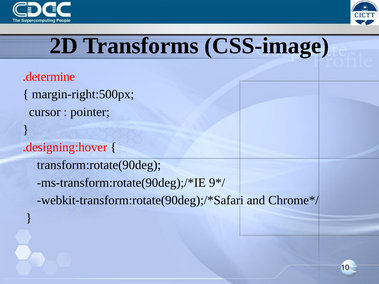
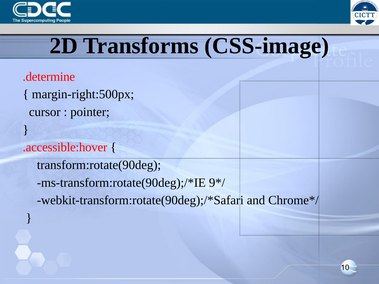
.designing:hover: .designing:hover -> .accessible:hover (65, 147)
